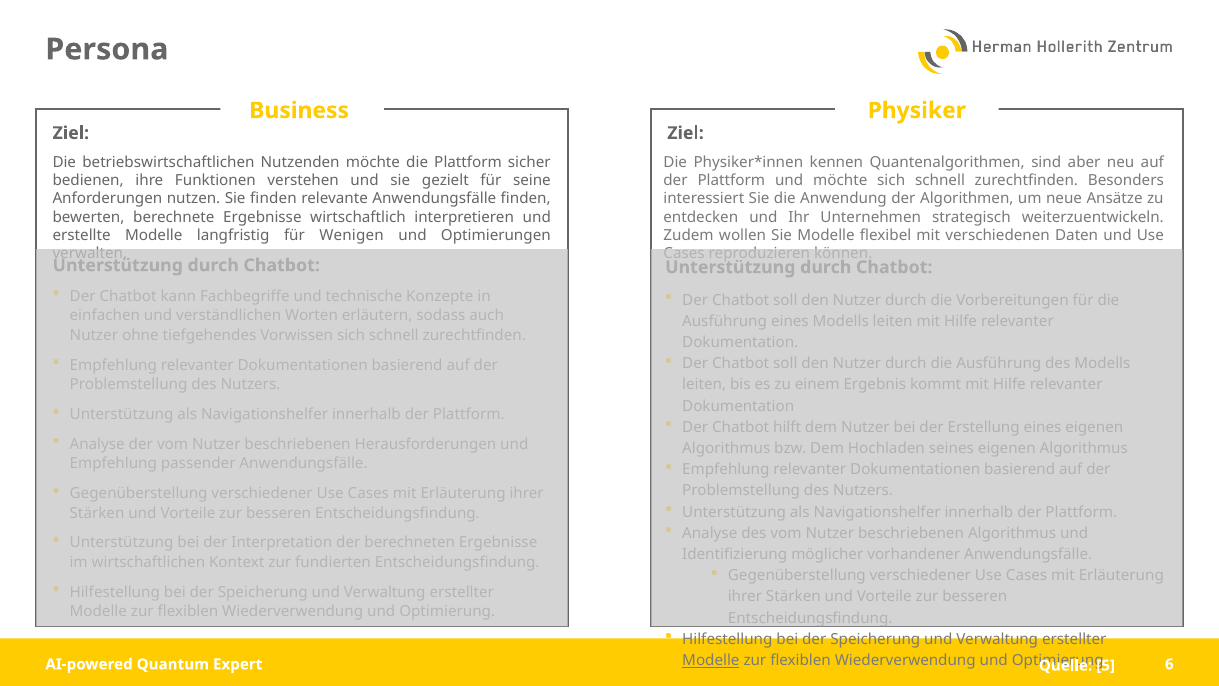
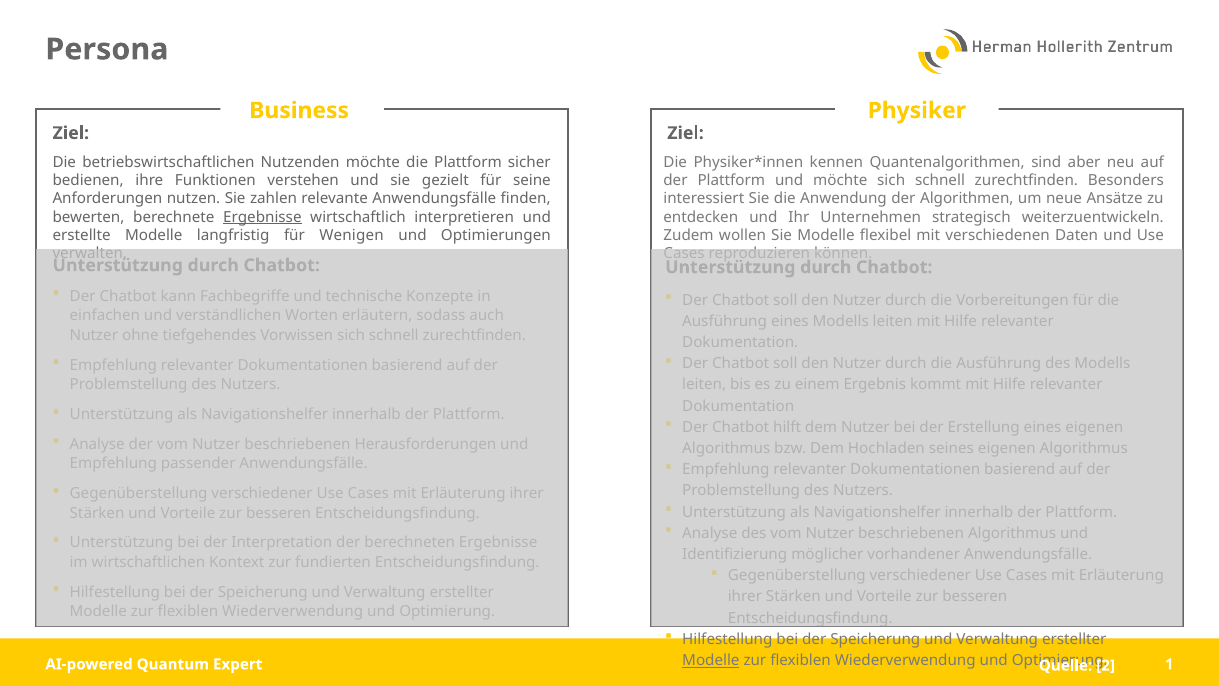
Sie finden: finden -> zahlen (274, 199)
Ergebnisse underline: none -> present (262, 217)
6: 6 -> 1 (1169, 664)
5: 5 -> 2 (1106, 665)
